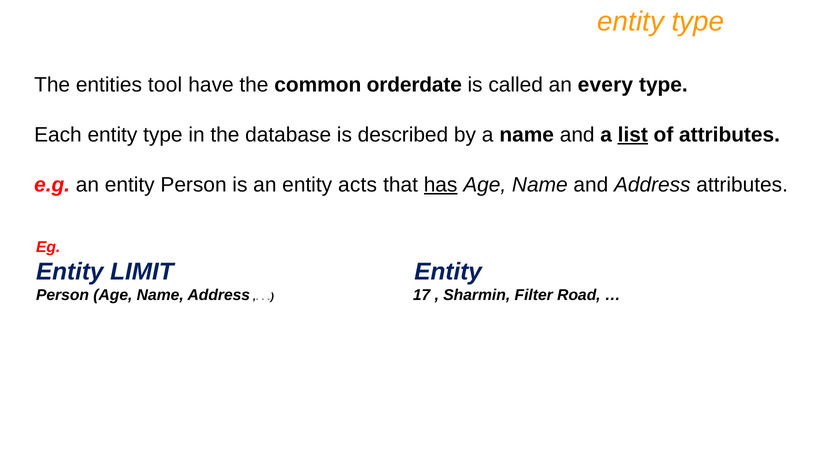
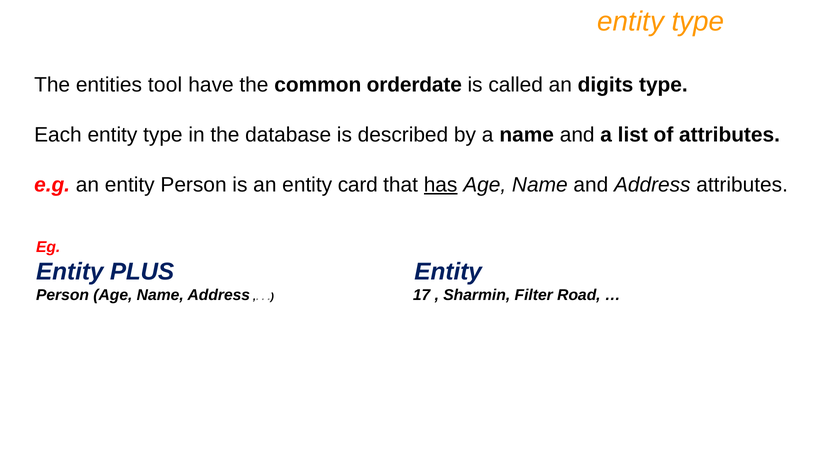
every: every -> digits (606, 85)
list underline: present -> none (633, 135)
acts: acts -> card (358, 185)
LIMIT: LIMIT -> PLUS (142, 272)
